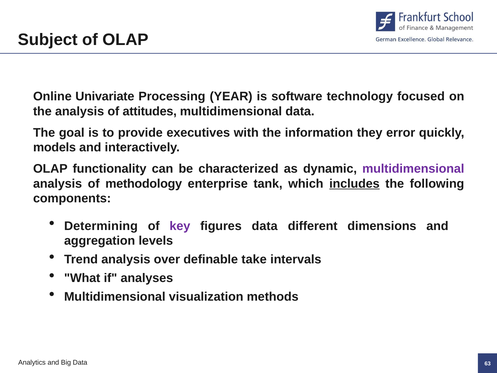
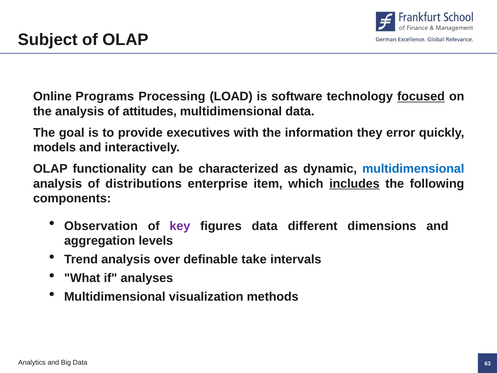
Univariate: Univariate -> Programs (105, 96)
YEAR: YEAR -> LOAD (231, 96)
focused underline: none -> present (421, 96)
multidimensional colour: purple -> blue (413, 169)
methodology: methodology -> distributions (144, 183)
tank: tank -> item (268, 183)
Determining: Determining -> Observation (101, 226)
